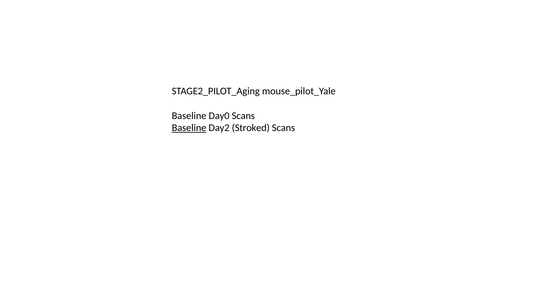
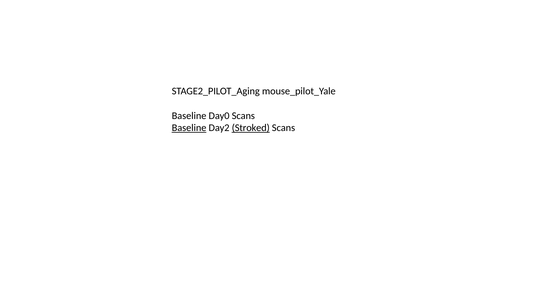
Stroked underline: none -> present (251, 128)
